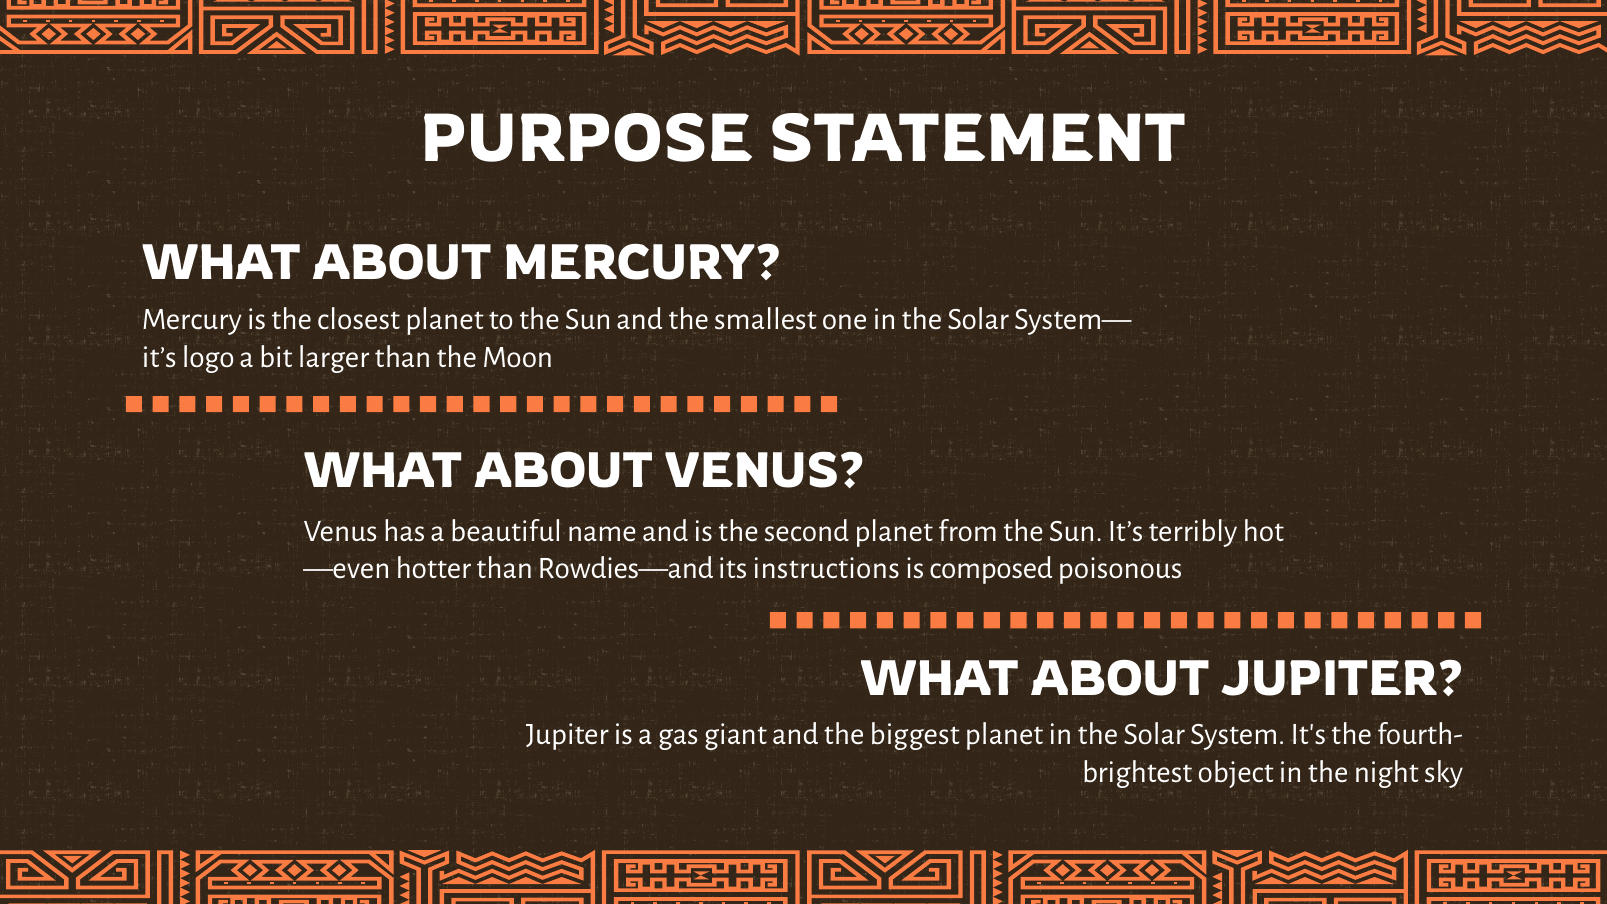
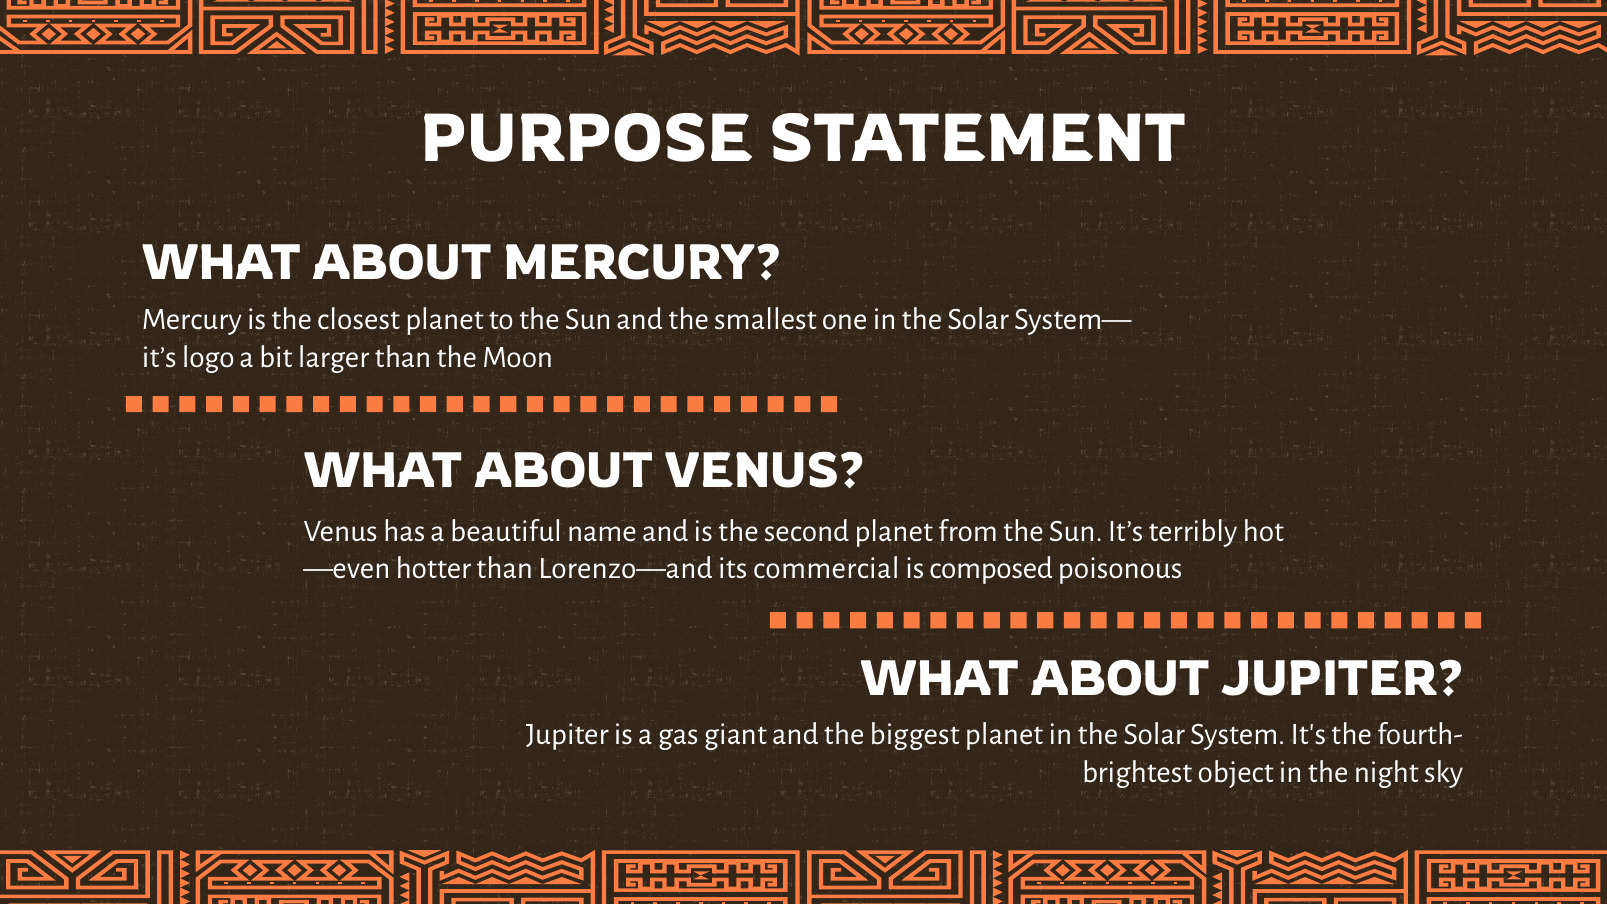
Rowdies—and: Rowdies—and -> Lorenzo—and (626, 569)
instructions: instructions -> commercial (826, 569)
